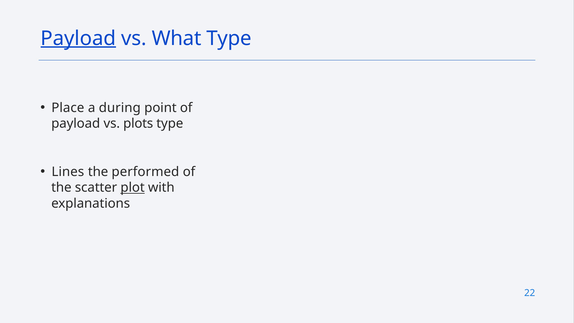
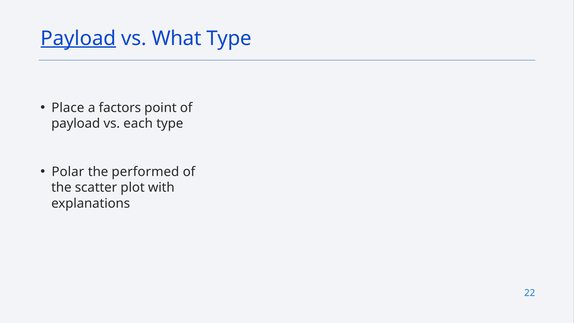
during: during -> factors (120, 108)
plots: plots -> each (138, 124)
Lines: Lines -> Polar (68, 172)
plot underline: present -> none (133, 188)
